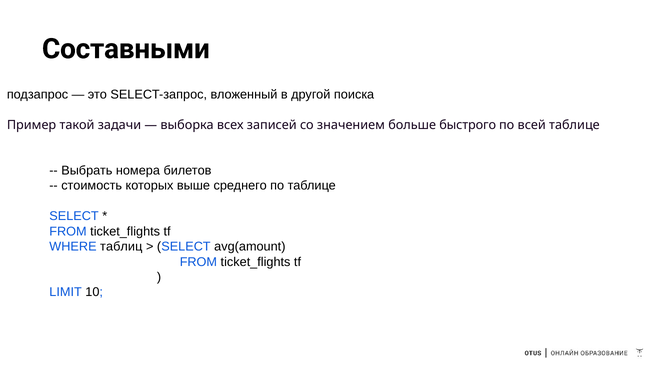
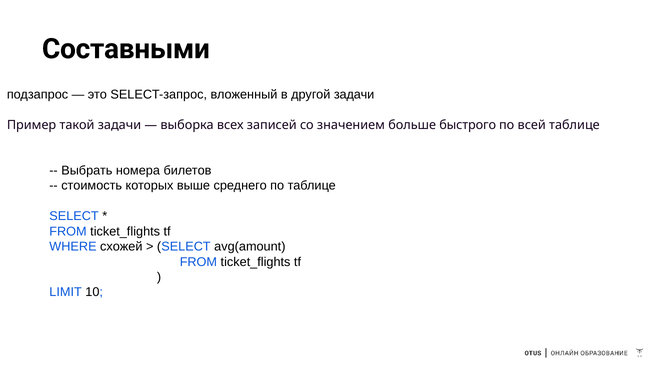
другой поиска: поиска -> задачи (354, 94)
таблиц: таблиц -> схожей (121, 246)
